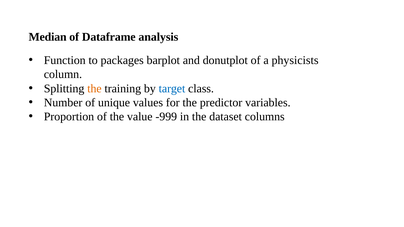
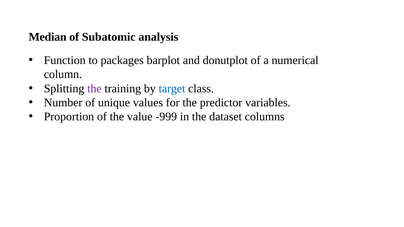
Dataframe: Dataframe -> Subatomic (109, 37)
physicists: physicists -> numerical (295, 60)
the colour: orange -> purple (94, 89)
